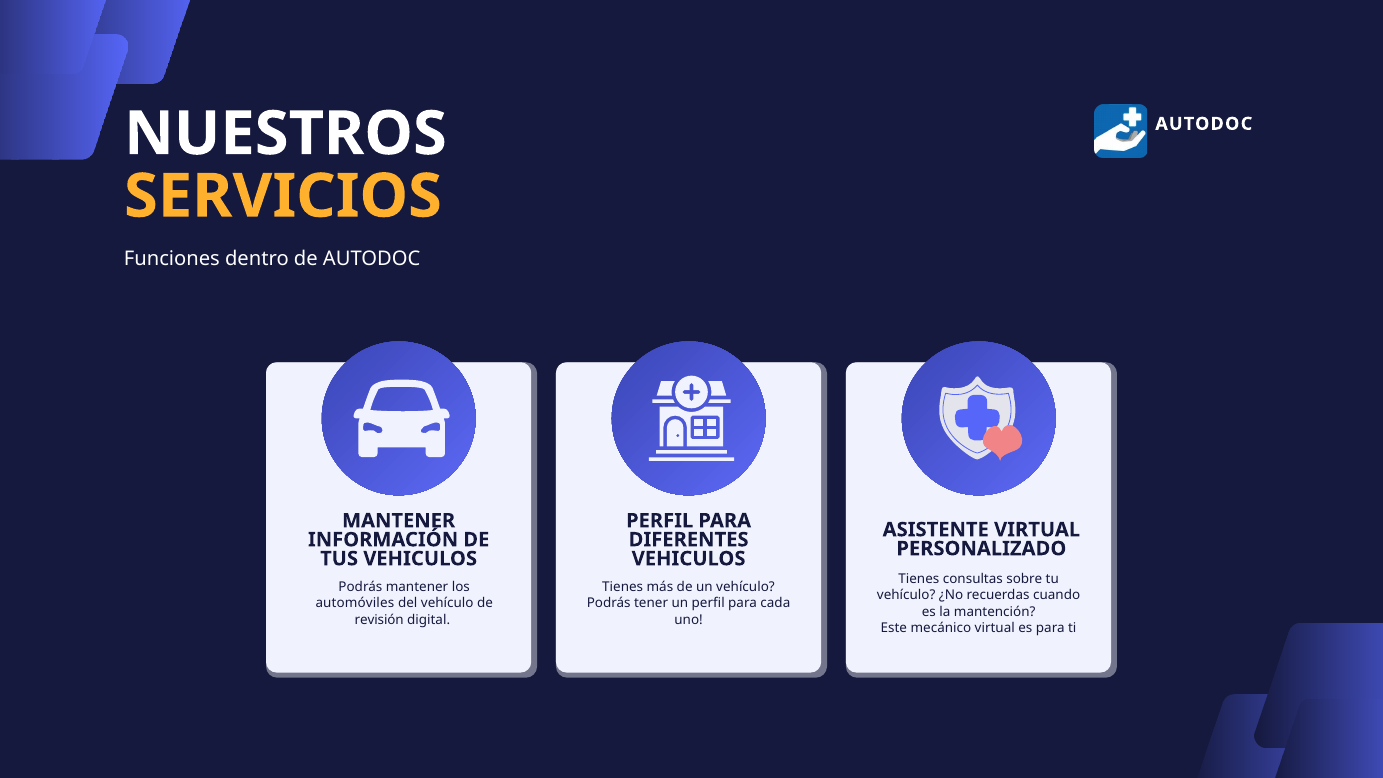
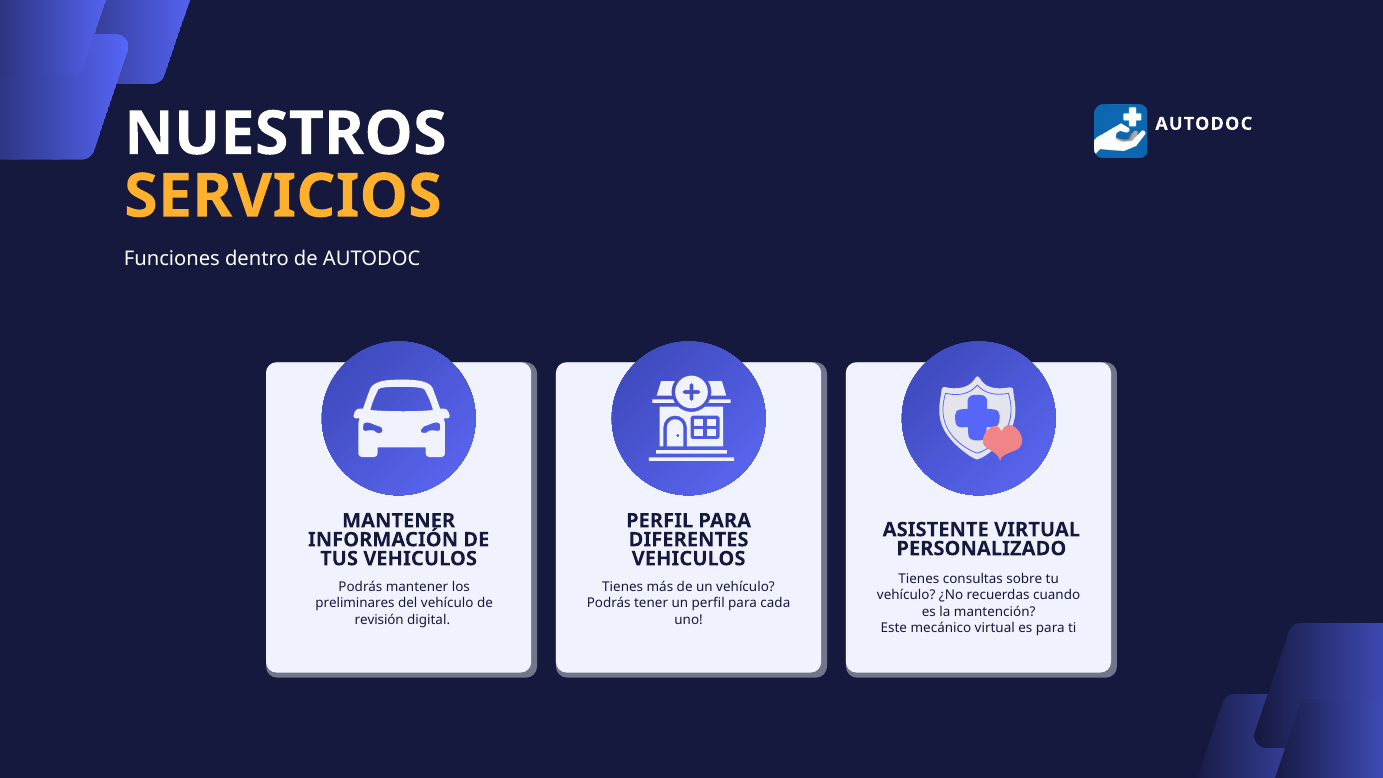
automóviles: automóviles -> preliminares (355, 603)
